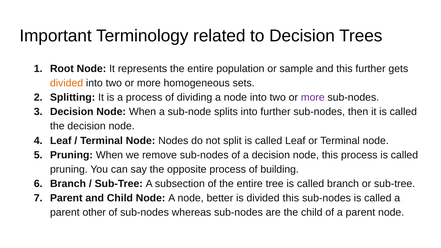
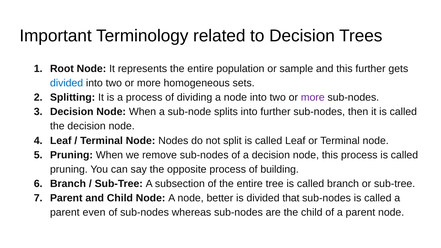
divided colour: orange -> blue (67, 83)
divided this: this -> that (291, 198)
other: other -> even (94, 212)
